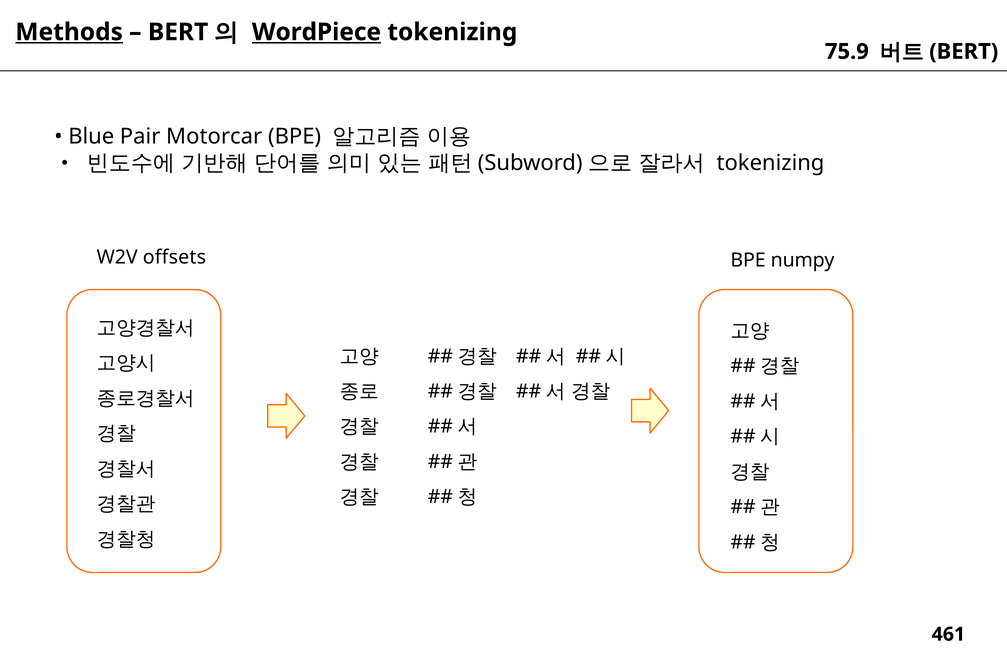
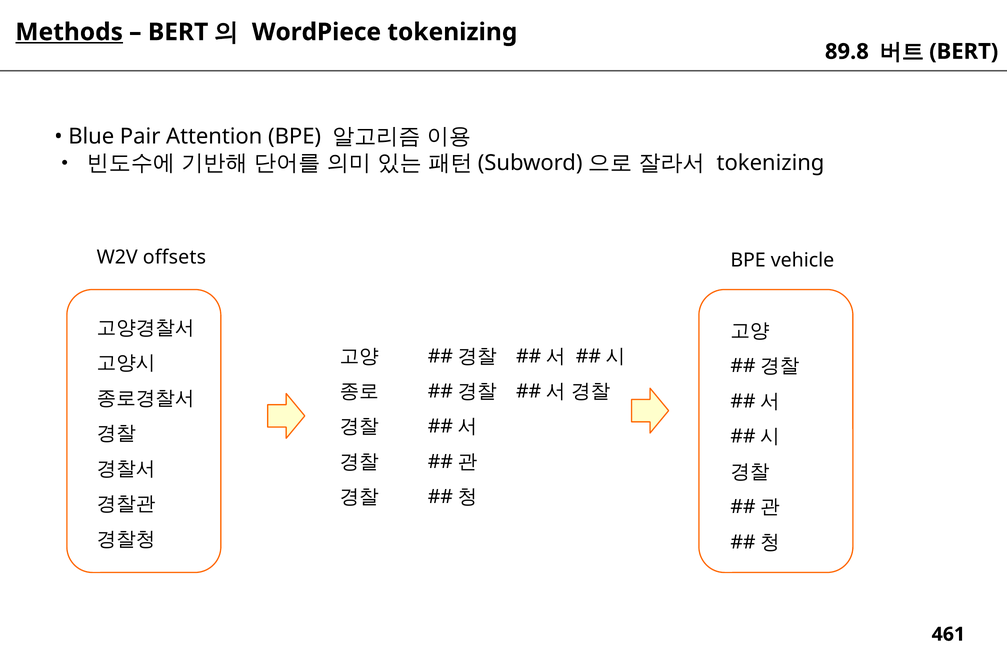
WordPiece underline: present -> none (316, 32)
75.9: 75.9 -> 89.8 (847, 52)
Motorcar: Motorcar -> Attention (214, 137)
numpy: numpy -> vehicle (803, 261)
